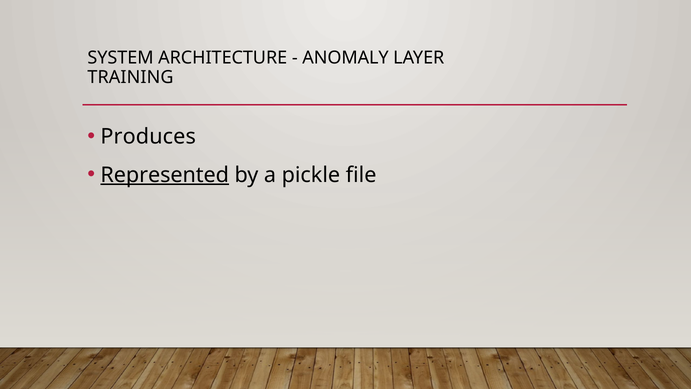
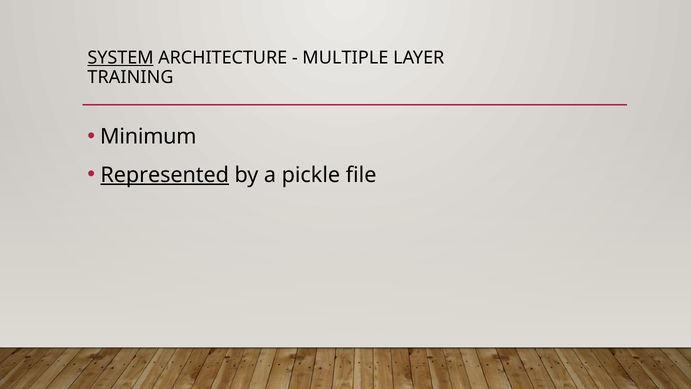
SYSTEM underline: none -> present (121, 58)
ANOMALY: ANOMALY -> MULTIPLE (345, 58)
Produces: Produces -> Minimum (148, 136)
